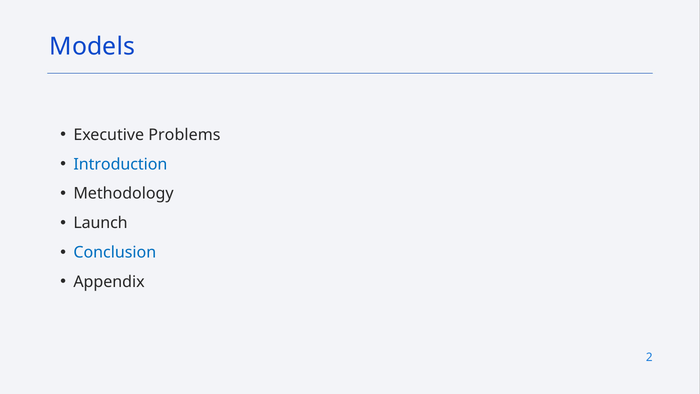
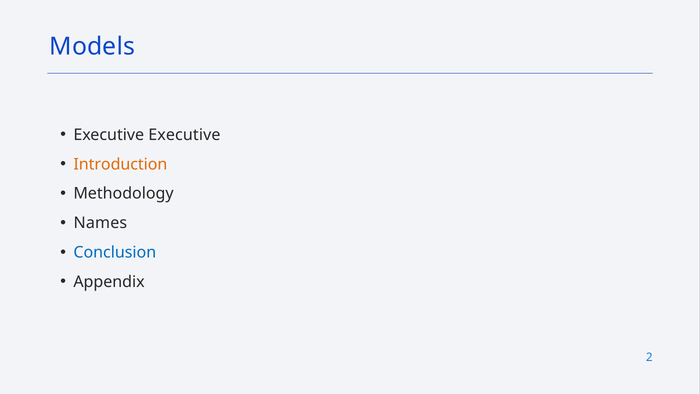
Executive Problems: Problems -> Executive (184, 135)
Introduction colour: blue -> orange (120, 164)
Launch: Launch -> Names (100, 223)
